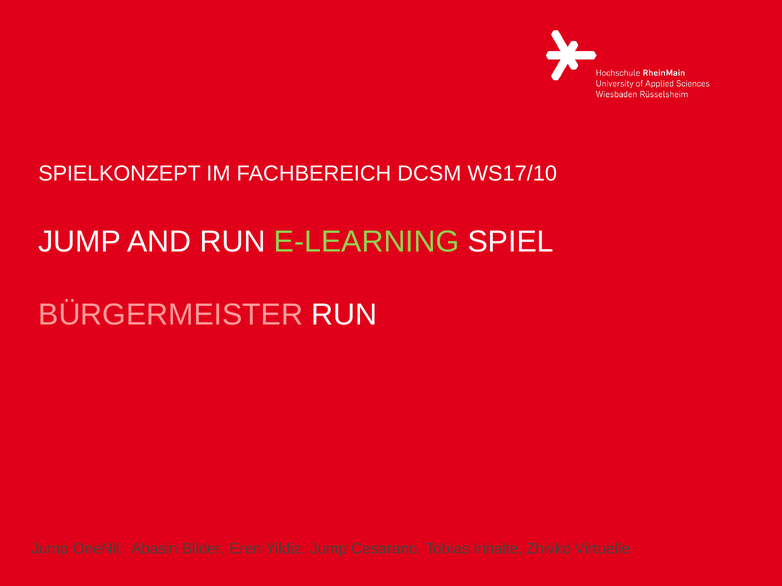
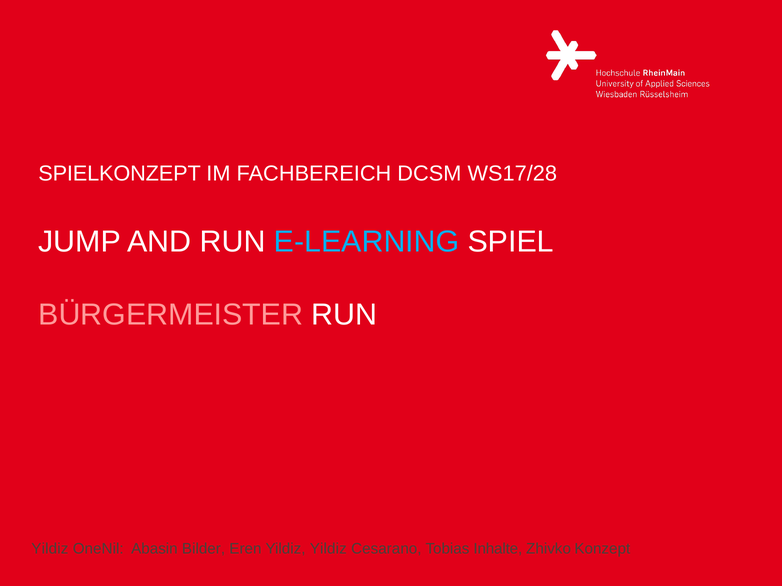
WS17/10: WS17/10 -> WS17/28 (512, 174)
E-LEARNING colour: light green -> light blue (367, 242)
Jump: Jump -> Yildiz (50, 549)
Yildiz Jump: Jump -> Yildiz (328, 549)
Virtuelle: Virtuelle -> Konzept (602, 549)
